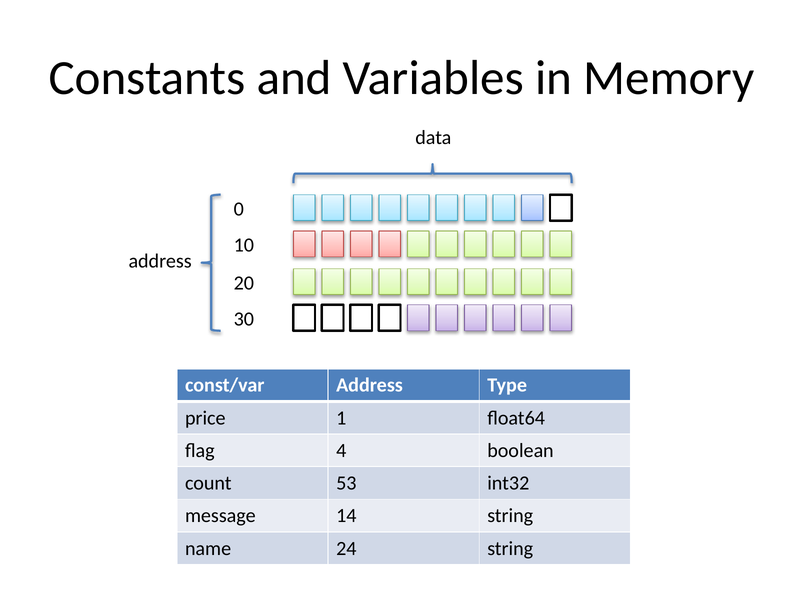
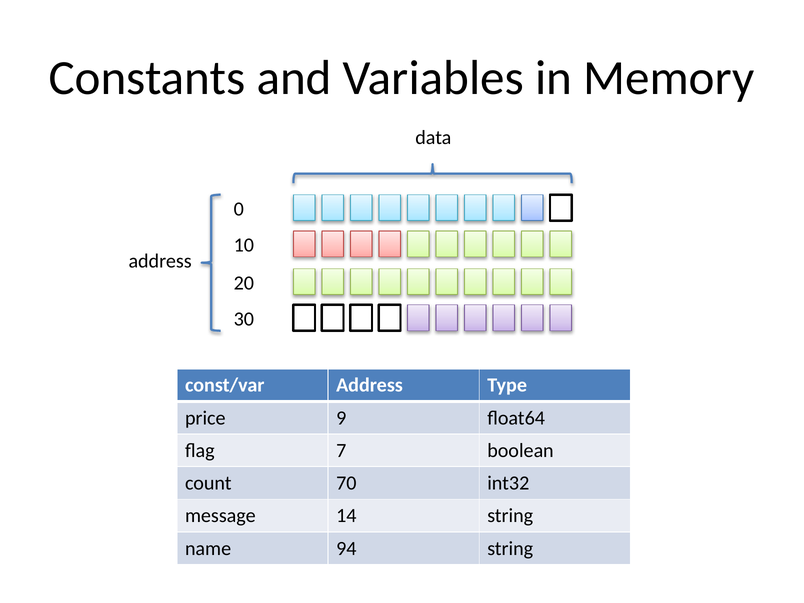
1: 1 -> 9 (341, 418)
4: 4 -> 7 (341, 451)
53: 53 -> 70 (346, 483)
24: 24 -> 94 (346, 548)
